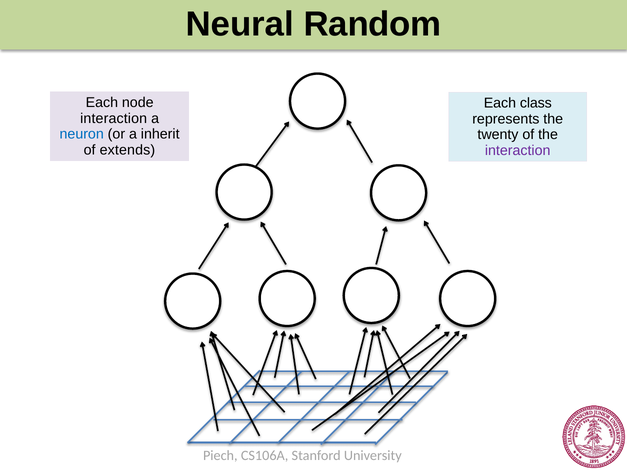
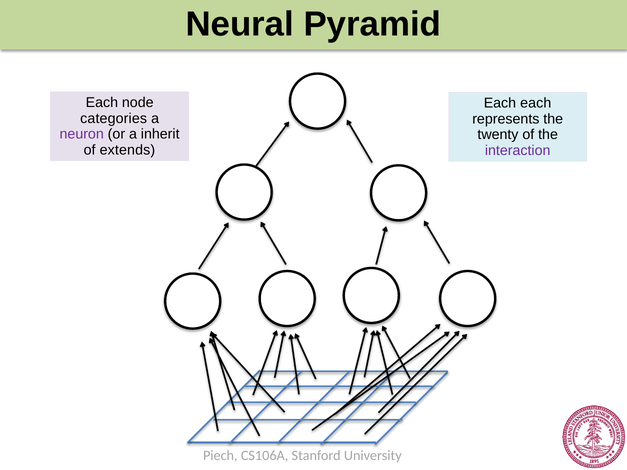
Random: Random -> Pyramid (372, 24)
Each class: class -> each (536, 103)
interaction: interaction -> categories (114, 118)
neuron colour: blue -> purple (82, 134)
